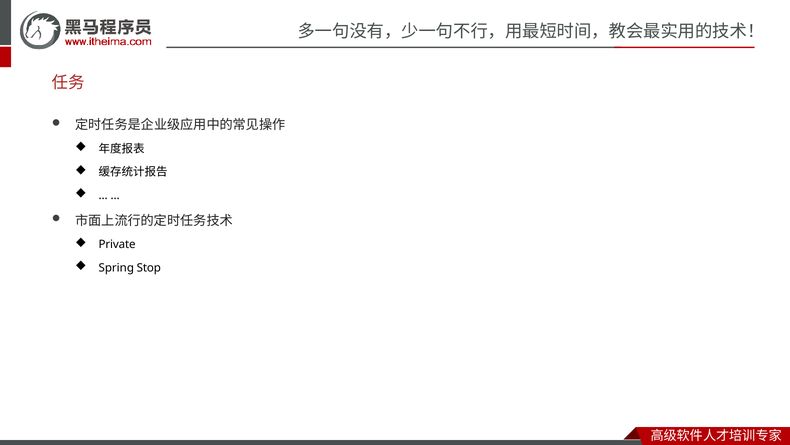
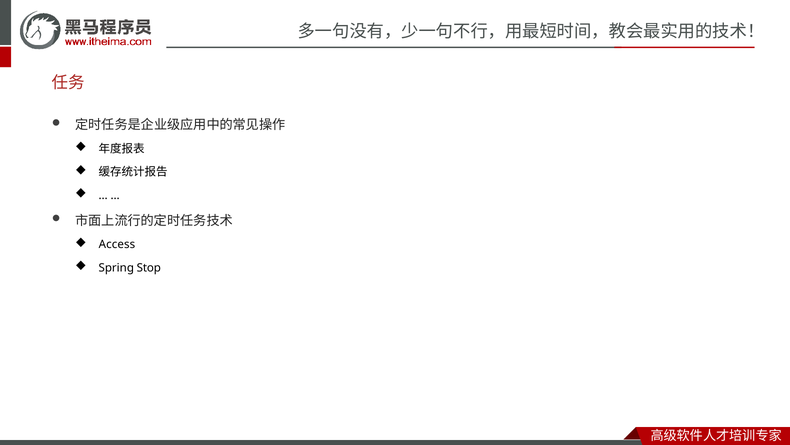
Private: Private -> Access (117, 244)
